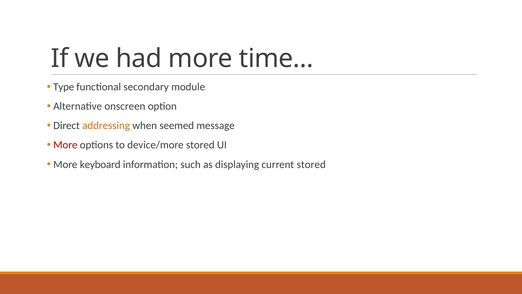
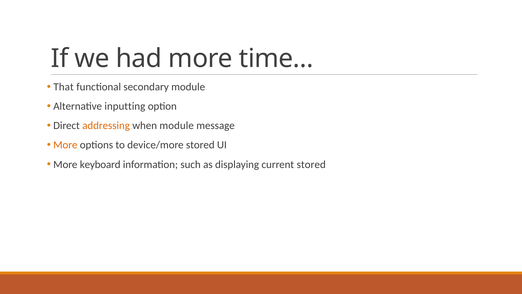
Type: Type -> That (64, 87)
onscreen: onscreen -> inputting (125, 106)
when seemed: seemed -> module (177, 126)
More colour: red -> orange (65, 145)
